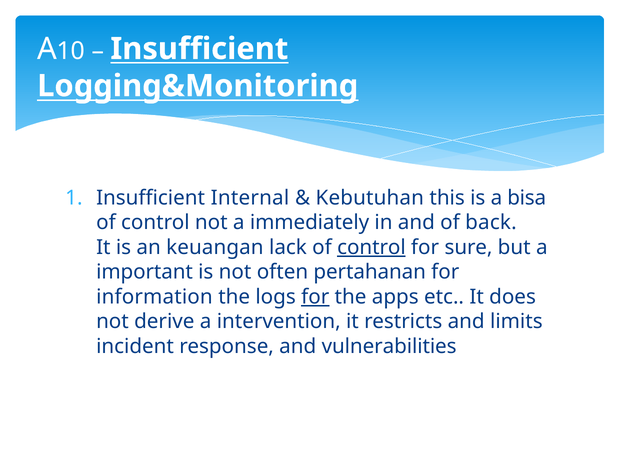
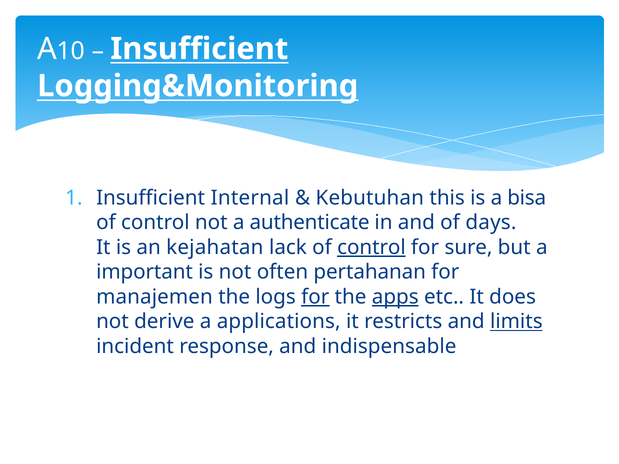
immediately: immediately -> authenticate (310, 223)
back: back -> days (491, 223)
keuangan: keuangan -> kejahatan (215, 248)
information: information -> manajemen (154, 297)
apps underline: none -> present (395, 297)
intervention: intervention -> applications (279, 322)
limits underline: none -> present (516, 322)
vulnerabilities: vulnerabilities -> indispensable (389, 347)
